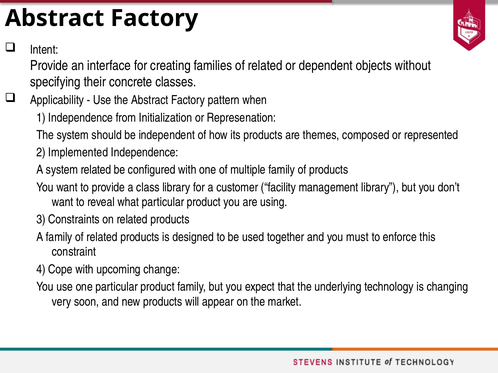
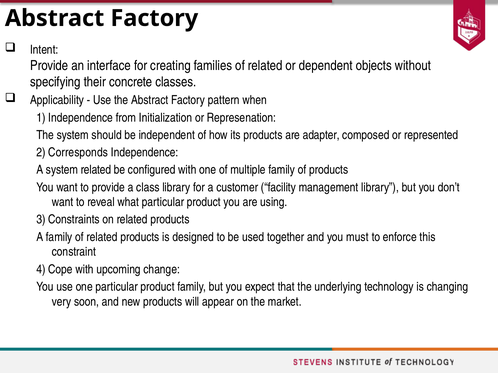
themes: themes -> adapter (321, 135)
Implemented: Implemented -> Corresponds (78, 153)
